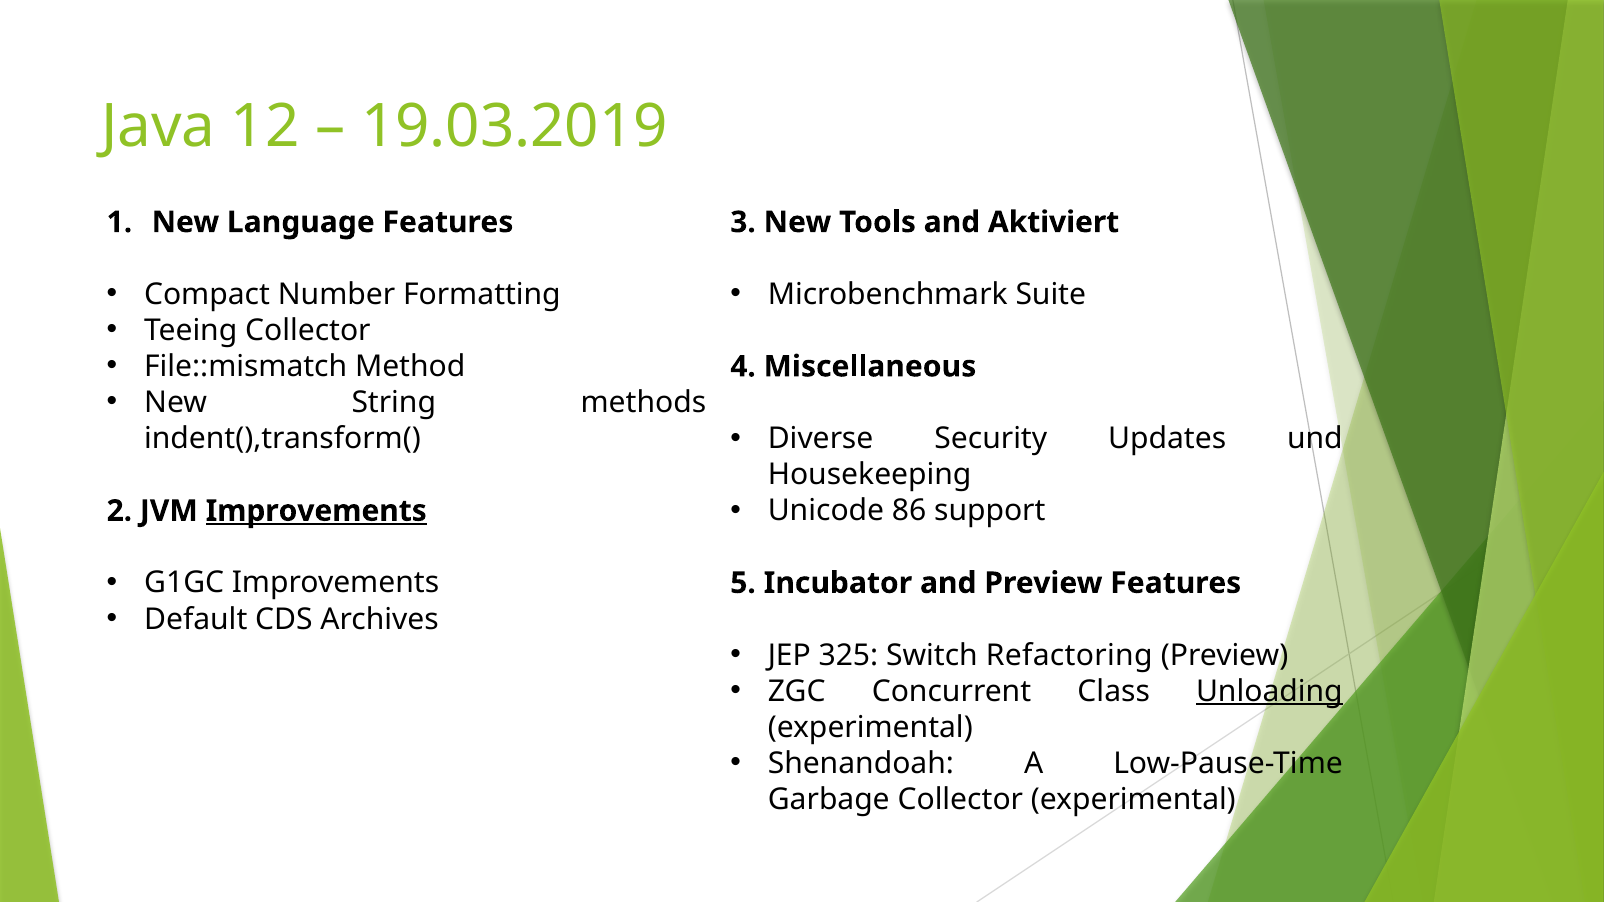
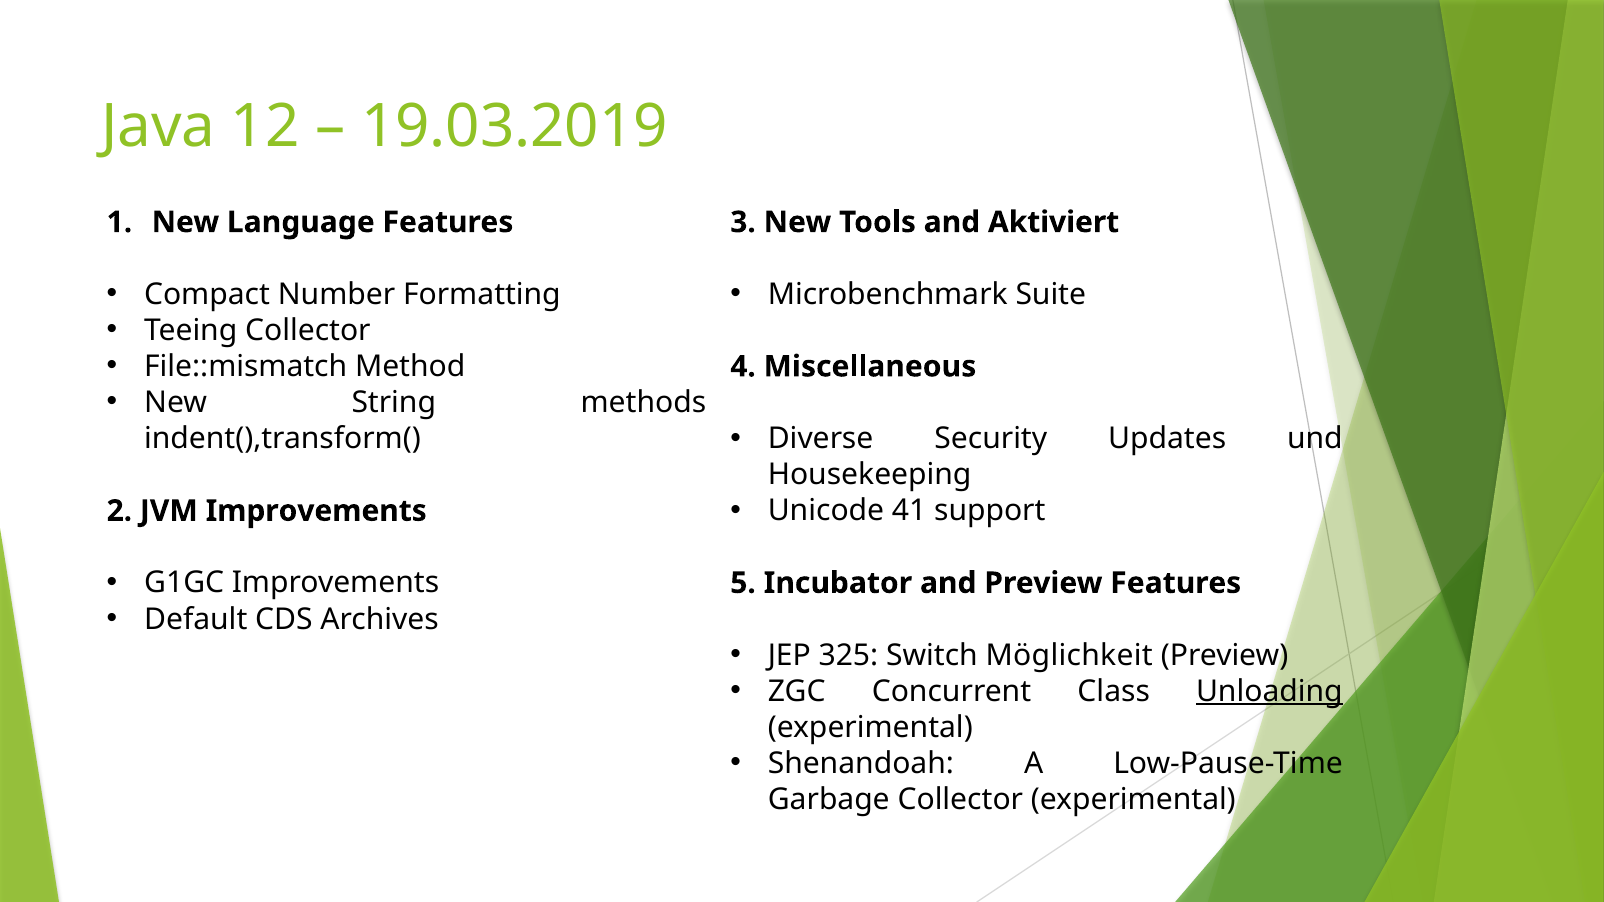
86: 86 -> 41 (909, 511)
Improvements underline: present -> none (316, 511)
Refactoring: Refactoring -> Möglichkeit (1069, 655)
